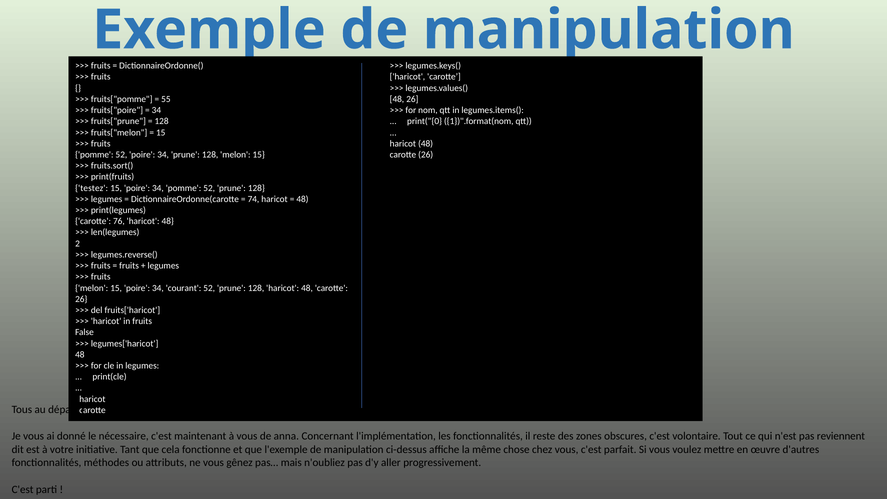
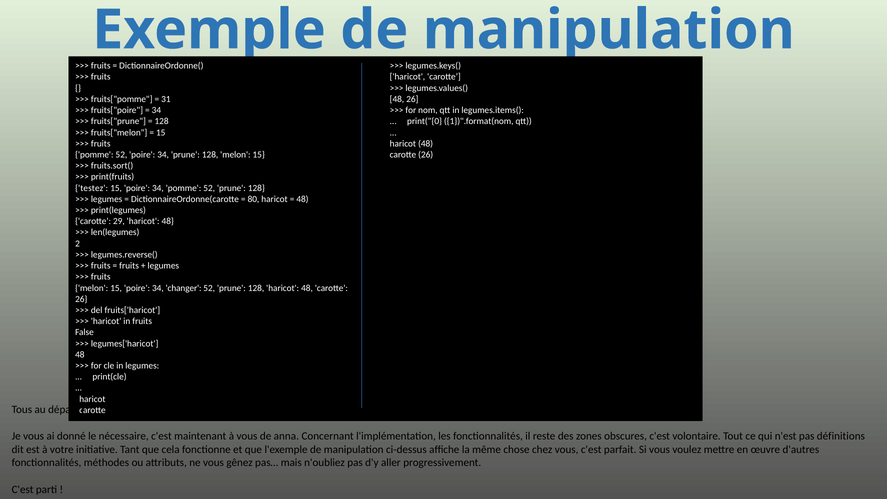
55: 55 -> 31 (166, 99)
74: 74 -> 80 (253, 199)
76: 76 -> 29 (119, 221)
courant: courant -> changer (184, 288)
reviennent: reviennent -> définitions (841, 436)
